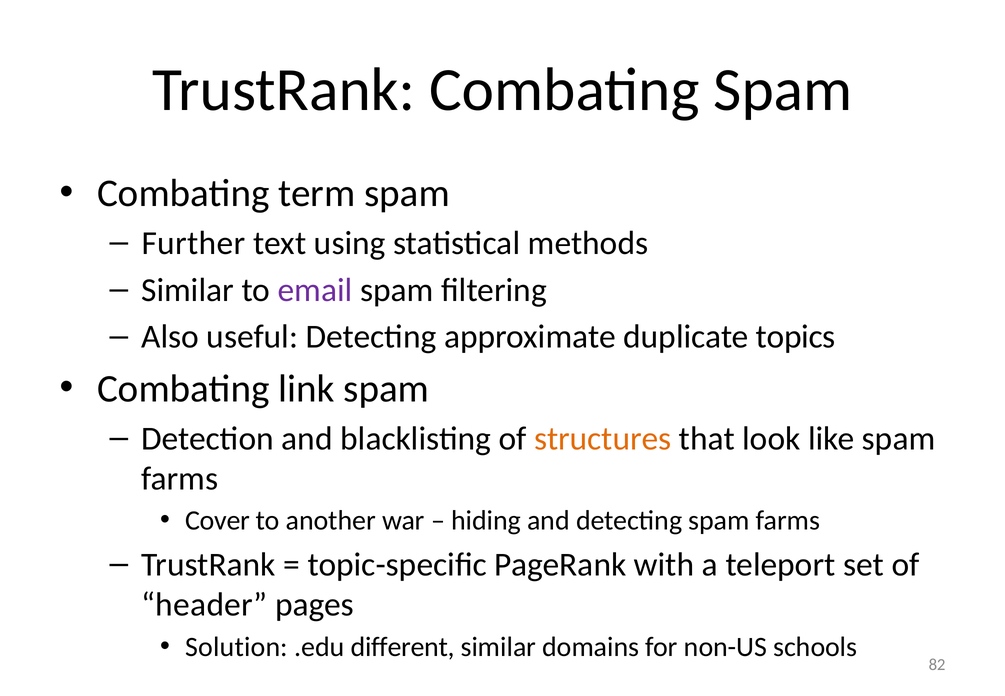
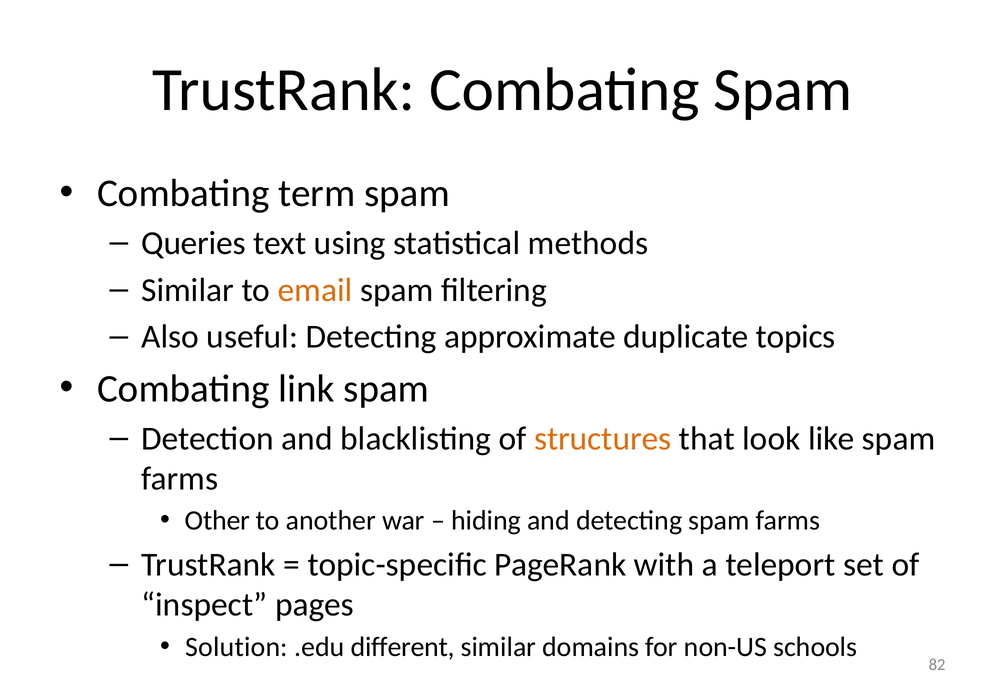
Further: Further -> Queries (194, 243)
email colour: purple -> orange (315, 290)
Cover: Cover -> Other (217, 521)
header: header -> inspect (204, 605)
